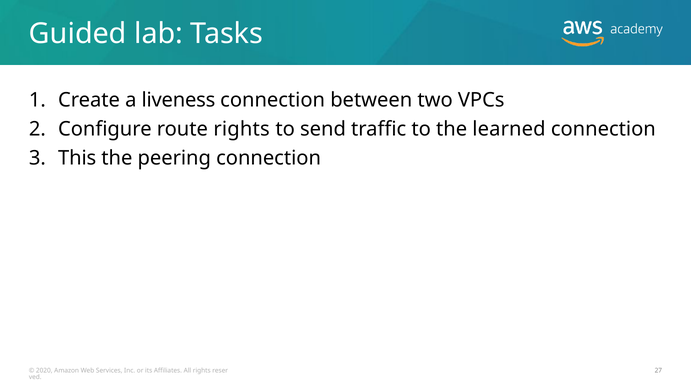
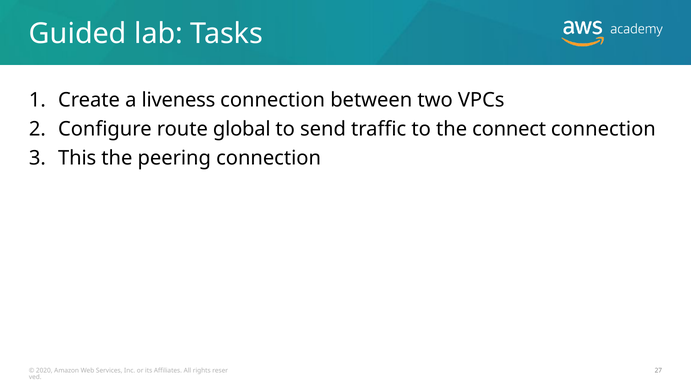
route rights: rights -> global (242, 129)
learned: learned -> connect (509, 129)
